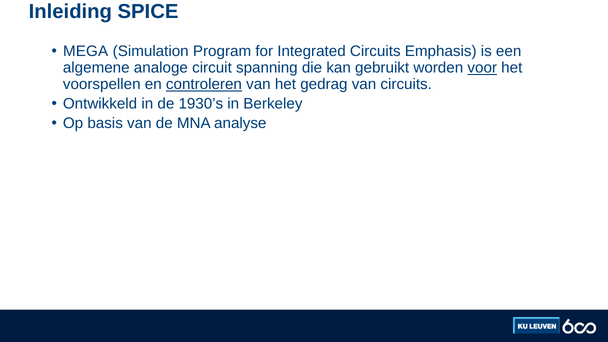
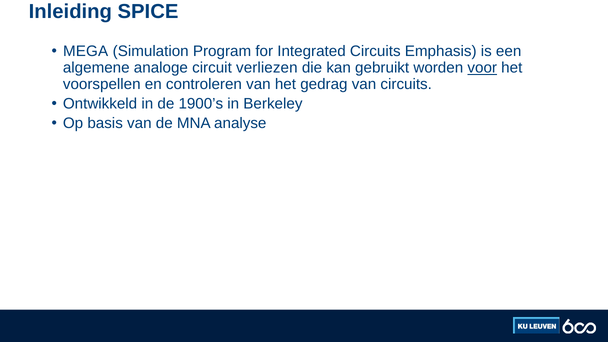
spanning: spanning -> verliezen (267, 68)
controleren underline: present -> none (204, 84)
1930’s: 1930’s -> 1900’s (201, 104)
